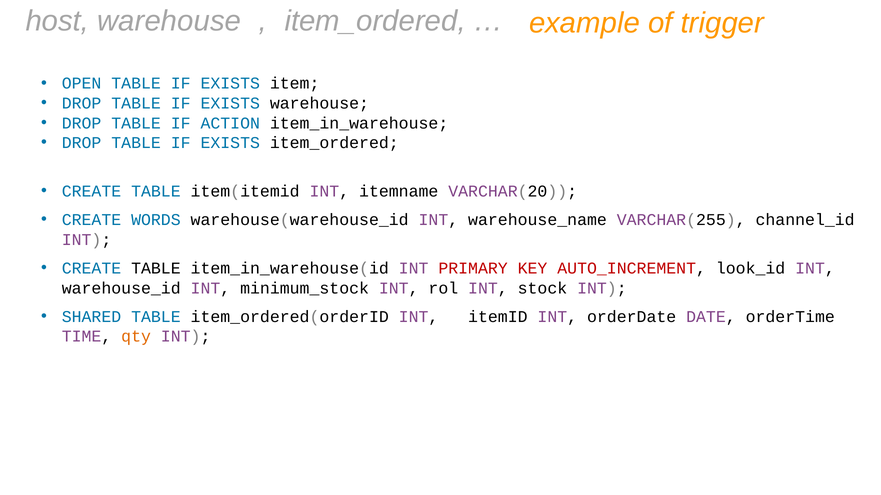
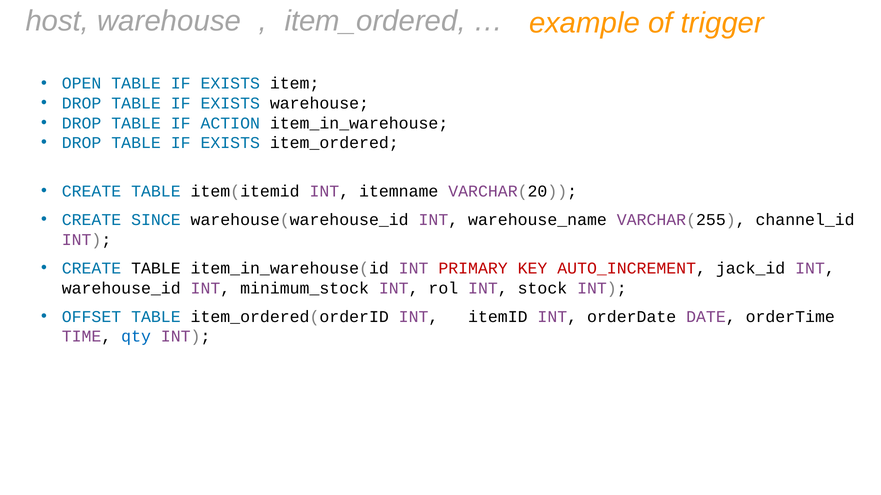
WORDS: WORDS -> SINCE (156, 220)
look_id: look_id -> jack_id (751, 269)
SHARED: SHARED -> OFFSET (91, 317)
qty colour: orange -> blue (136, 337)
